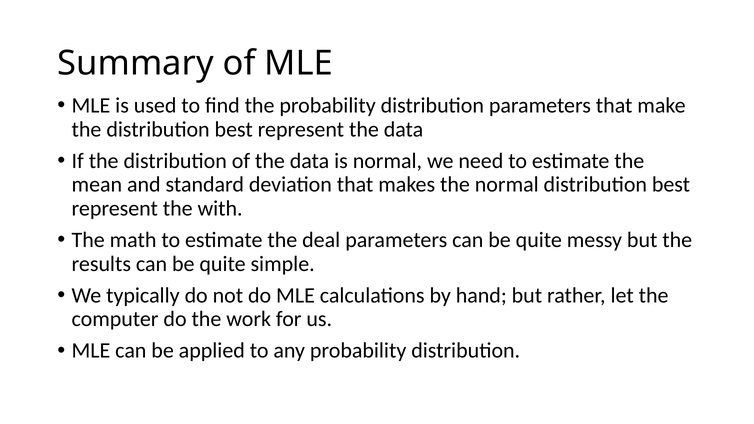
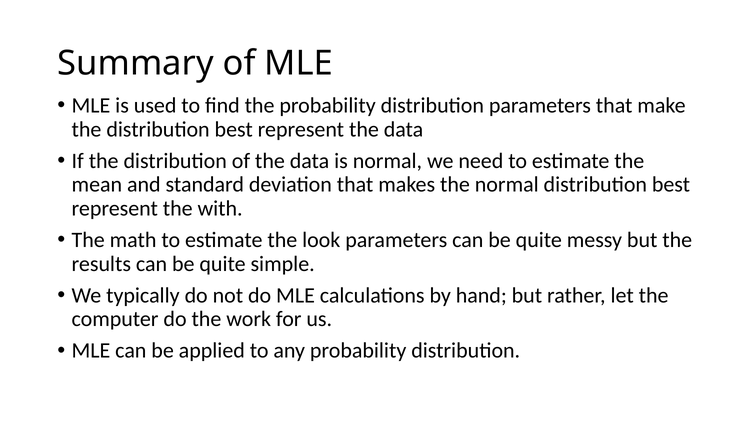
deal: deal -> look (321, 240)
